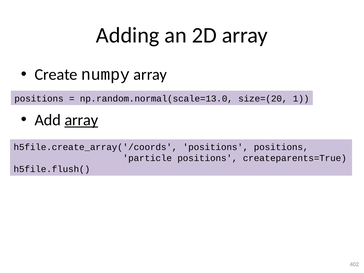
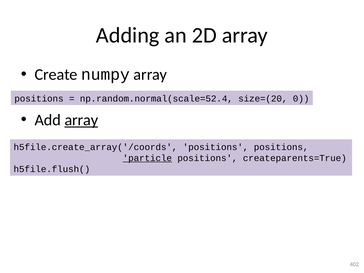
np.random.normal(scale=13.0: np.random.normal(scale=13.0 -> np.random.normal(scale=52.4 (156, 99)
1: 1 -> 0 (301, 99)
particle underline: none -> present (147, 158)
